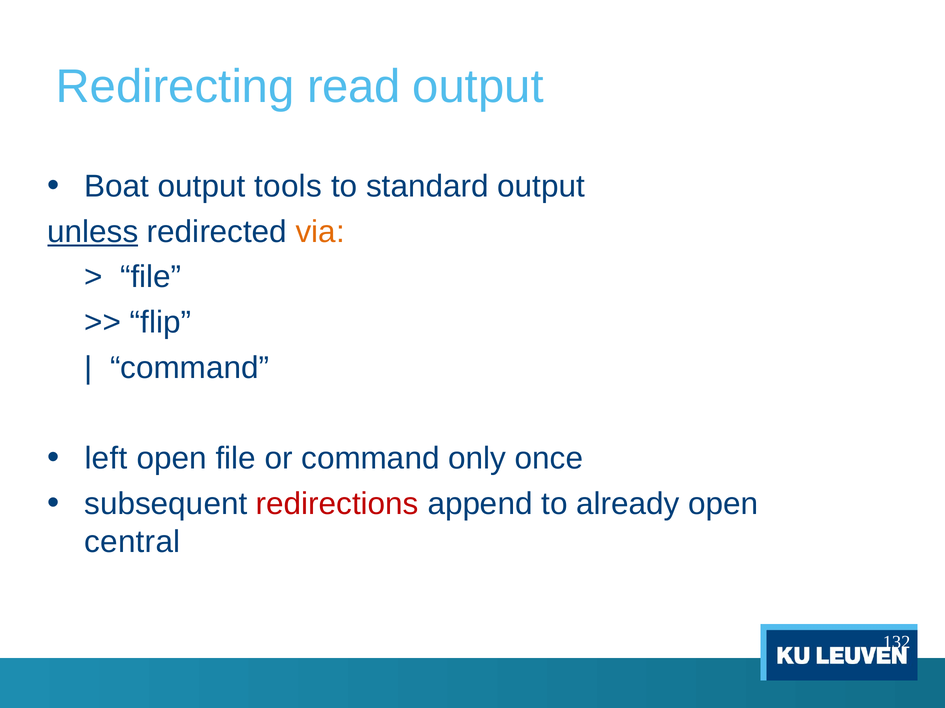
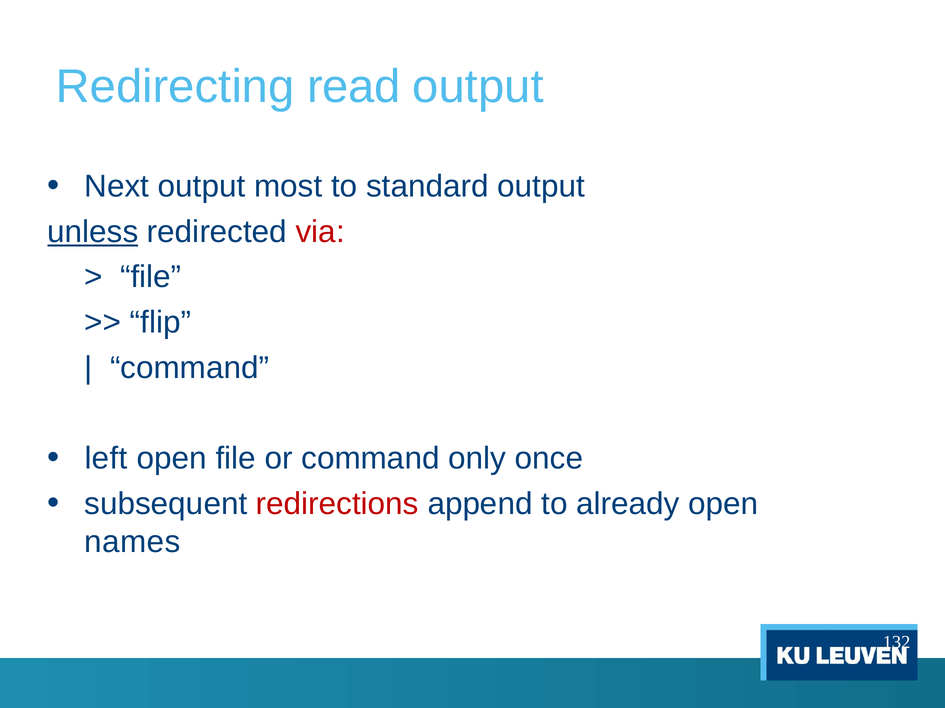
Boat: Boat -> Next (117, 186)
tools: tools -> most (288, 186)
via colour: orange -> red (320, 232)
central: central -> names (132, 542)
